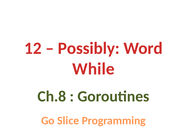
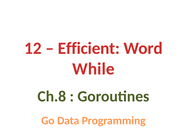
Possibly: Possibly -> Efficient (89, 48)
Slice: Slice -> Data (68, 121)
